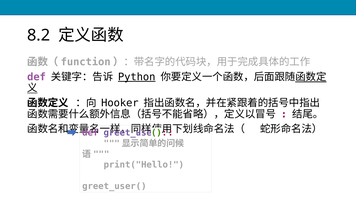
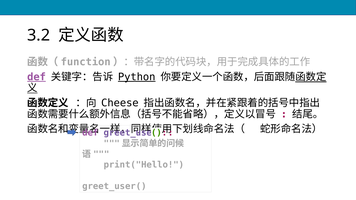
8.2: 8.2 -> 3.2 (39, 35)
def underline: none -> present (37, 77)
Hooker: Hooker -> Cheese (120, 103)
